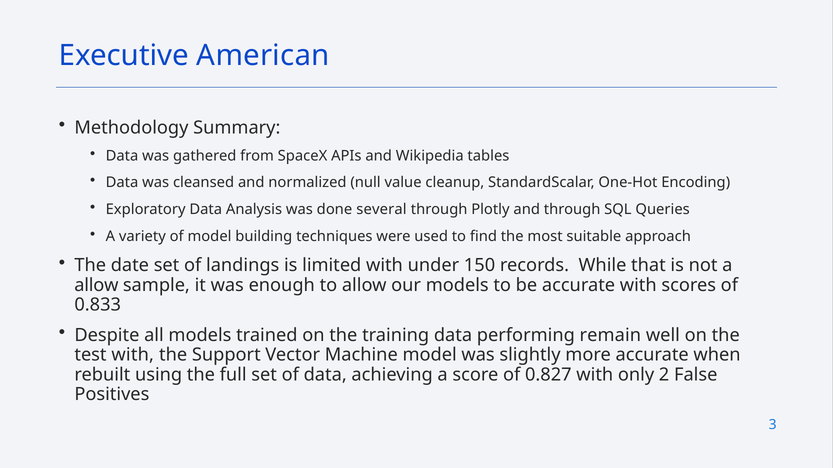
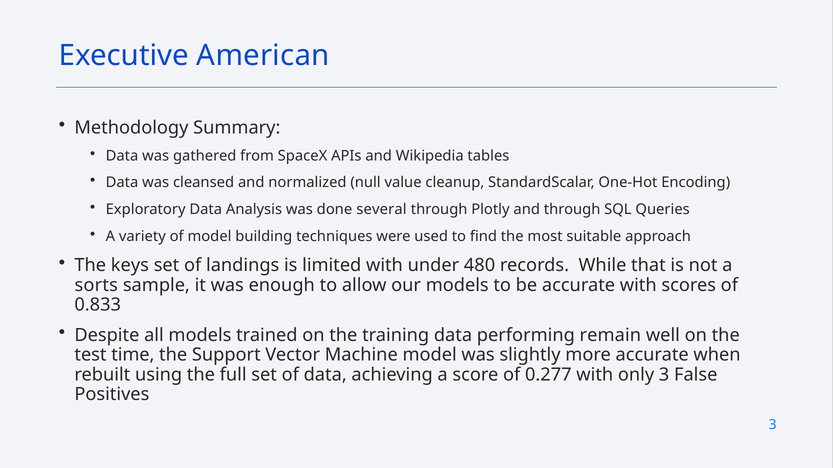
date: date -> keys (130, 266)
150: 150 -> 480 (480, 266)
allow: allow -> sorts (96, 285)
test with: with -> time (133, 355)
0.827: 0.827 -> 0.277 (548, 375)
only 2: 2 -> 3 (664, 375)
